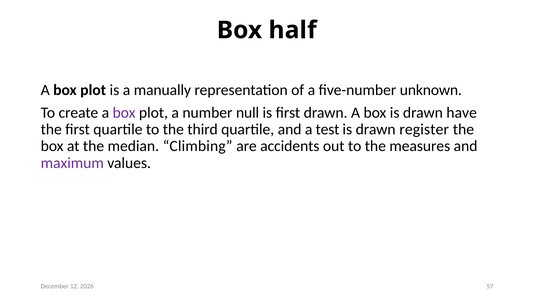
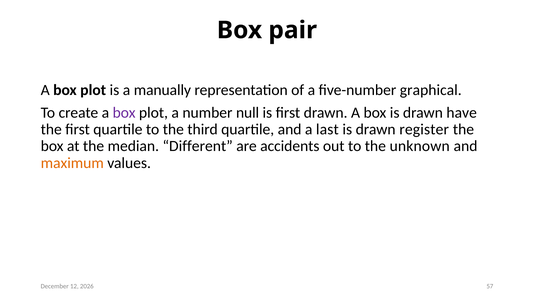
half: half -> pair (293, 30)
unknown: unknown -> graphical (431, 90)
test: test -> last (327, 129)
Climbing: Climbing -> Different (198, 146)
measures: measures -> unknown (420, 146)
maximum colour: purple -> orange (72, 163)
